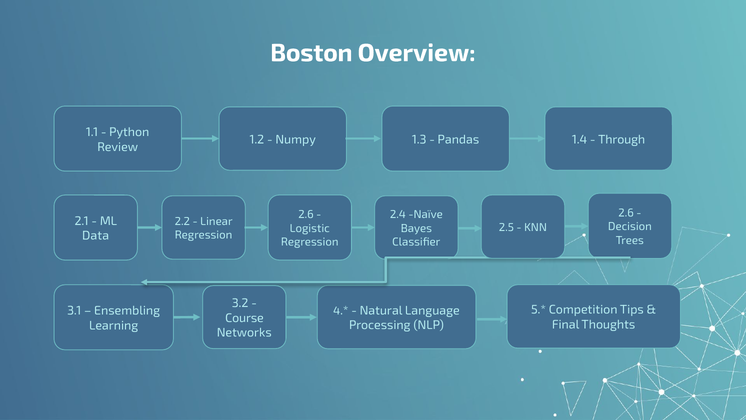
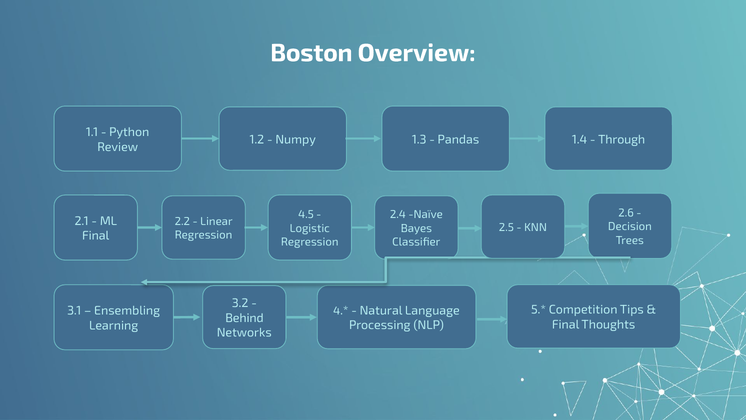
2.6: 2.6 -> 4.5 (306, 214)
Data: Data -> Final (96, 236)
Course: Course -> Behind (244, 318)
